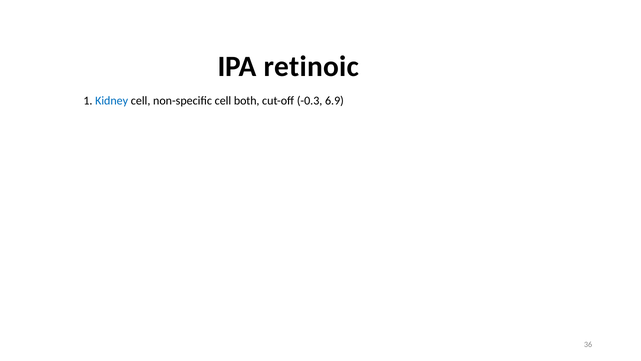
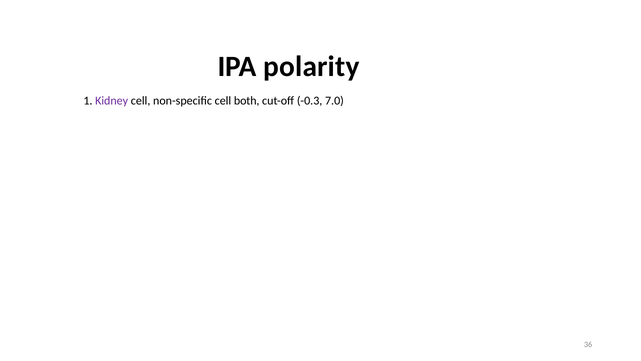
retinoic: retinoic -> polarity (311, 67)
Kidney colour: blue -> purple (112, 101)
6.9: 6.9 -> 7.0 (334, 101)
